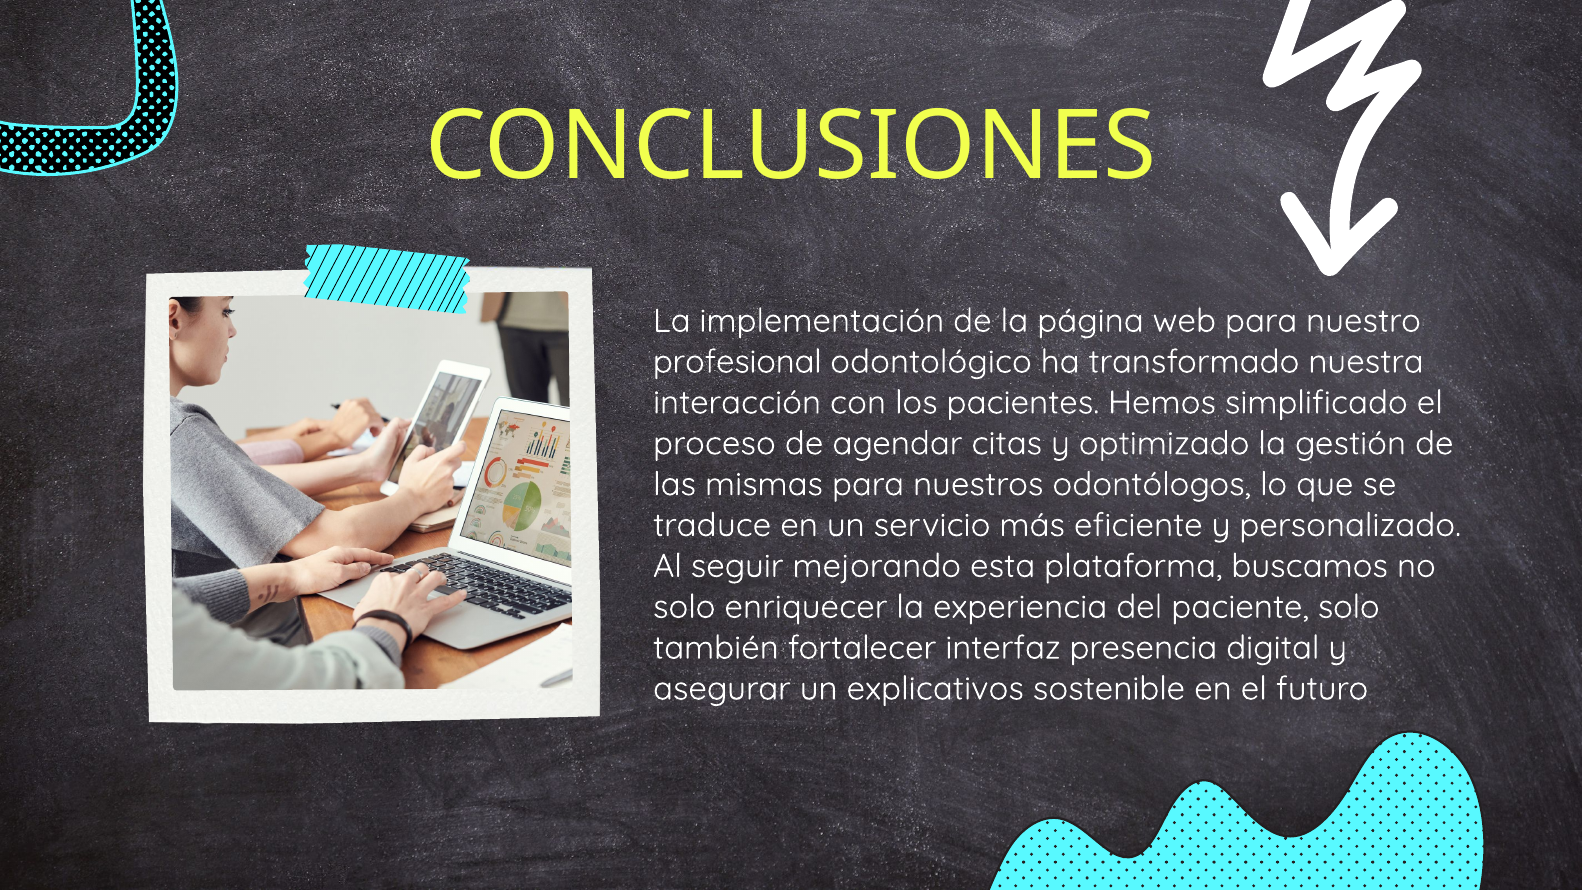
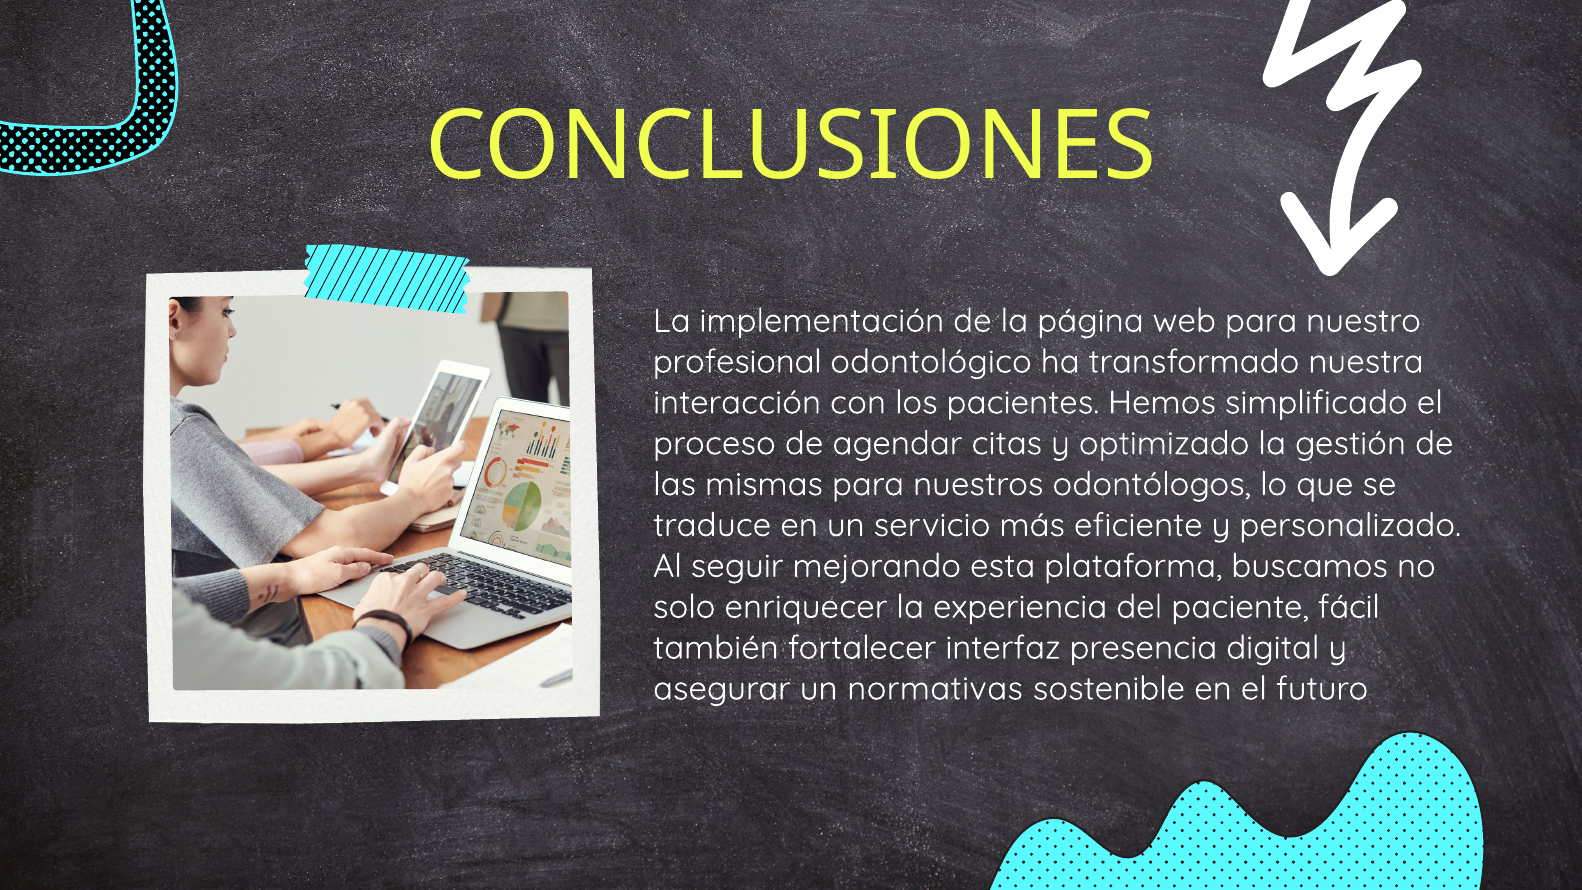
paciente solo: solo -> fácil (1349, 607)
explicativos: explicativos -> normativas (935, 689)
